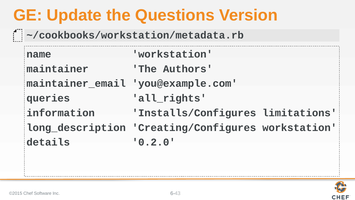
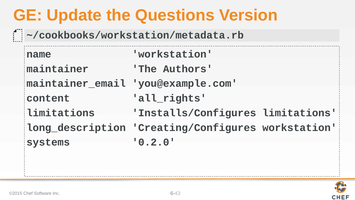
queries: queries -> content (48, 98)
information: information -> limitations (61, 113)
details: details -> systems (48, 142)
